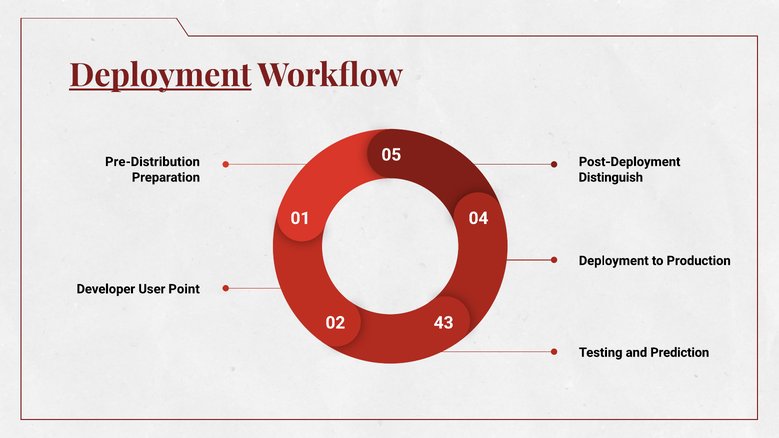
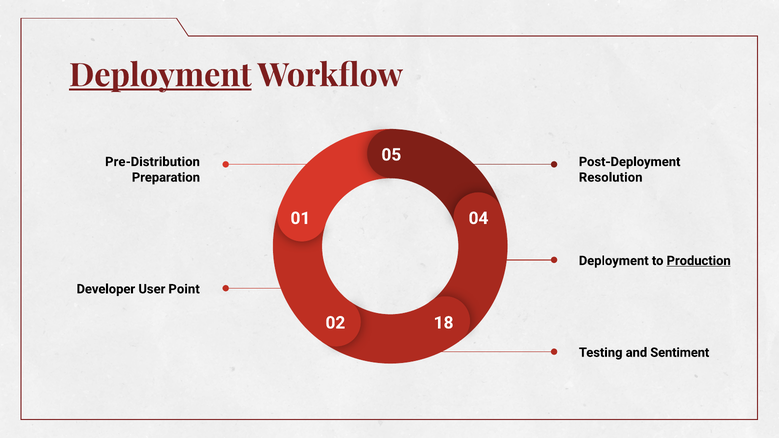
Distinguish: Distinguish -> Resolution (611, 177)
Production underline: none -> present (699, 261)
43: 43 -> 18 (444, 323)
Prediction: Prediction -> Sentiment (680, 353)
